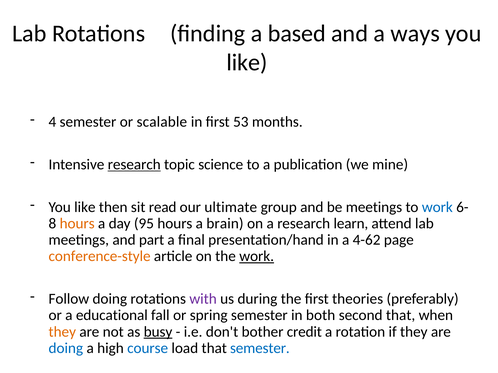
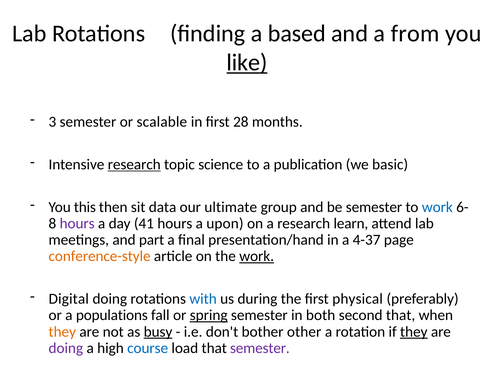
ways: ways -> from (415, 34)
like underline: none -> present (247, 63)
4: 4 -> 3 (52, 122)
53: 53 -> 28 (241, 122)
mine: mine -> basic (390, 165)
like: like -> this (85, 207)
read: read -> data (163, 207)
be meetings: meetings -> semester (374, 207)
hours colour: orange -> purple (77, 224)
95: 95 -> 41 (144, 224)
brain: brain -> upon (225, 224)
4-62: 4-62 -> 4-37 (367, 240)
Follow: Follow -> Digital (69, 299)
with colour: purple -> blue (203, 299)
theories: theories -> physical (358, 299)
educational: educational -> populations (112, 316)
spring underline: none -> present (209, 316)
credit: credit -> other (304, 332)
they underline: none -> present (414, 332)
doing colour: blue -> purple (66, 349)
semester colour: blue -> purple (260, 349)
